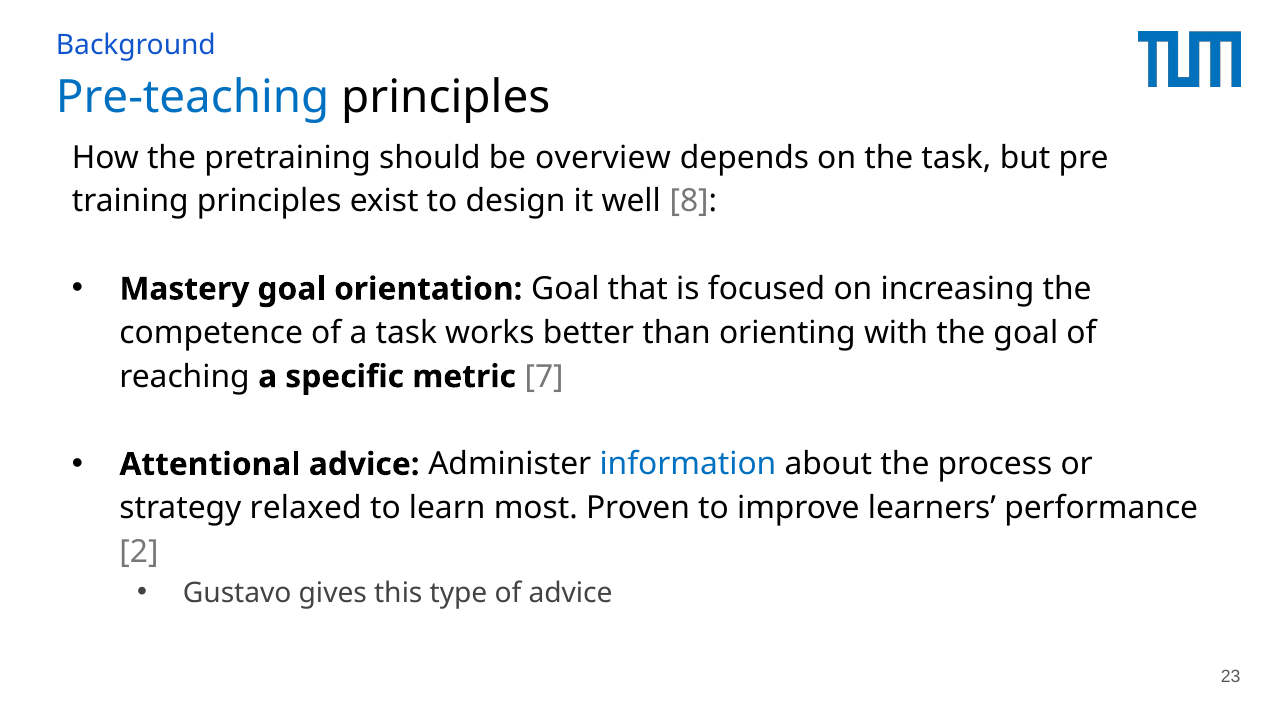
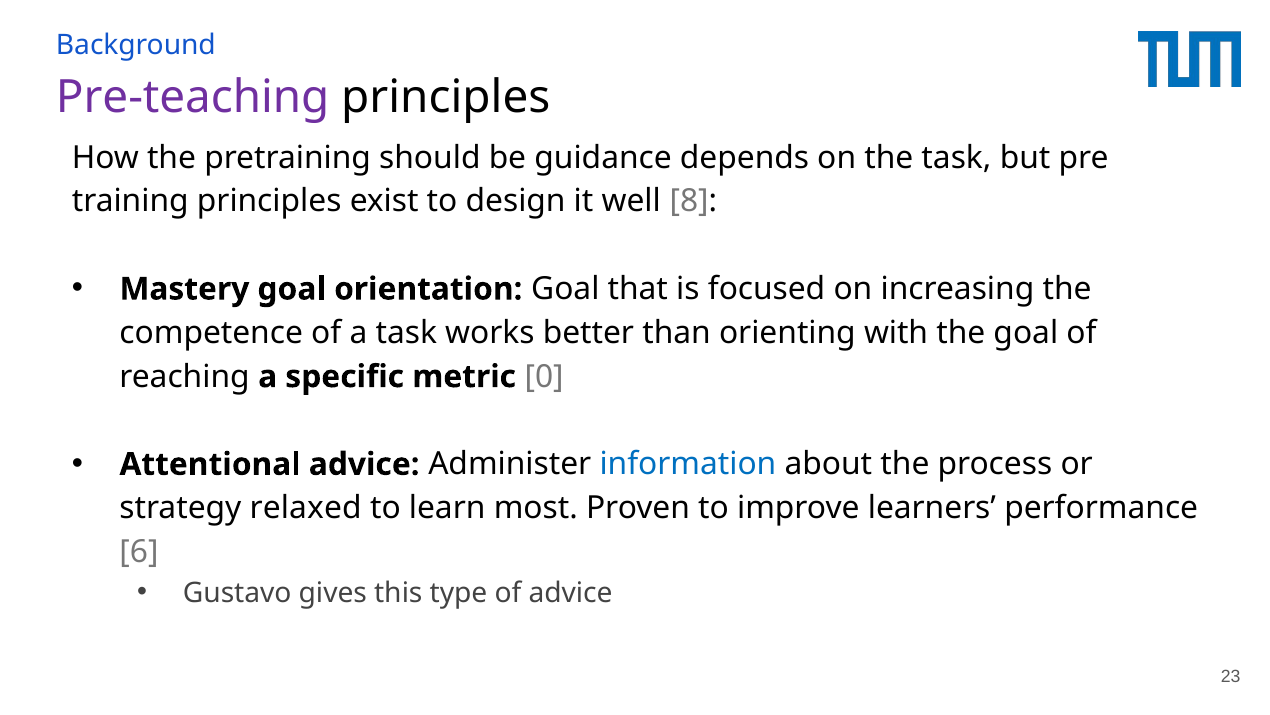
Pre-teaching colour: blue -> purple (193, 97)
overview: overview -> guidance (603, 157)
7: 7 -> 0 (544, 376)
2: 2 -> 6 (139, 552)
